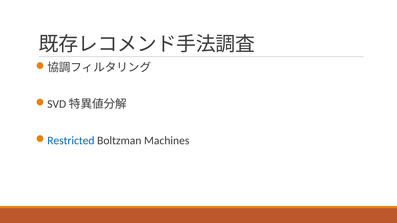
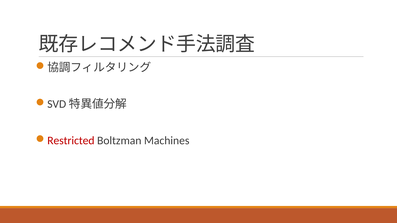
Restricted colour: blue -> red (71, 141)
